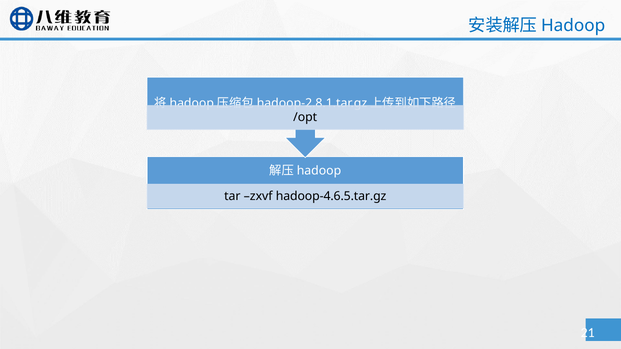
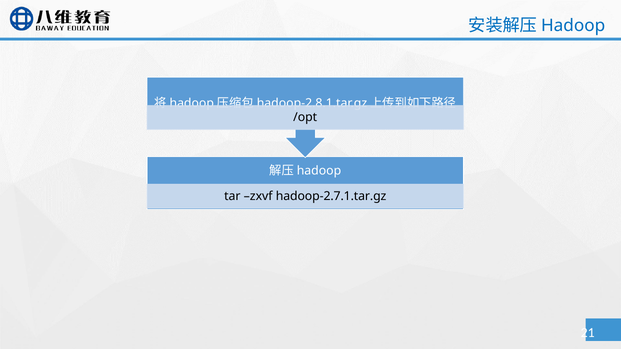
hadoop-4.6.5.tar.gz: hadoop-4.6.5.tar.gz -> hadoop-2.7.1.tar.gz (331, 196)
